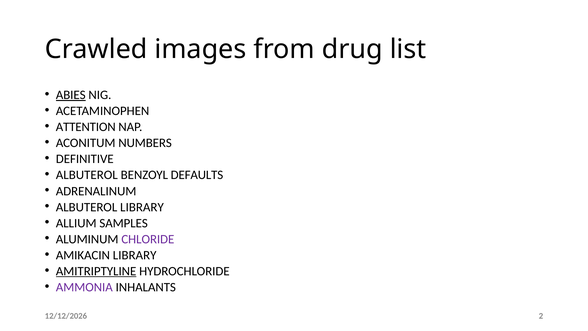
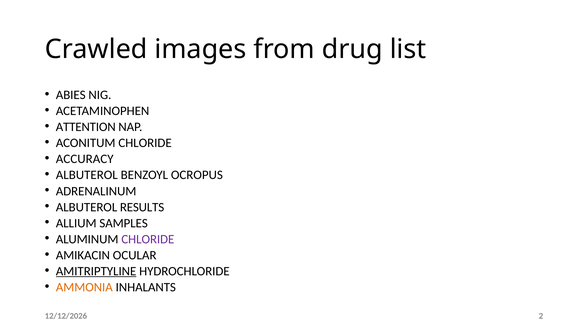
ABIES underline: present -> none (71, 95)
ACONITUM NUMBERS: NUMBERS -> CHLORIDE (145, 143)
DEFINITIVE: DEFINITIVE -> ACCURACY (85, 159)
DEFAULTS: DEFAULTS -> OCROPUS (197, 175)
ALBUTEROL LIBRARY: LIBRARY -> RESULTS (142, 207)
AMIKACIN LIBRARY: LIBRARY -> OCULAR (135, 255)
AMMONIA colour: purple -> orange (84, 287)
